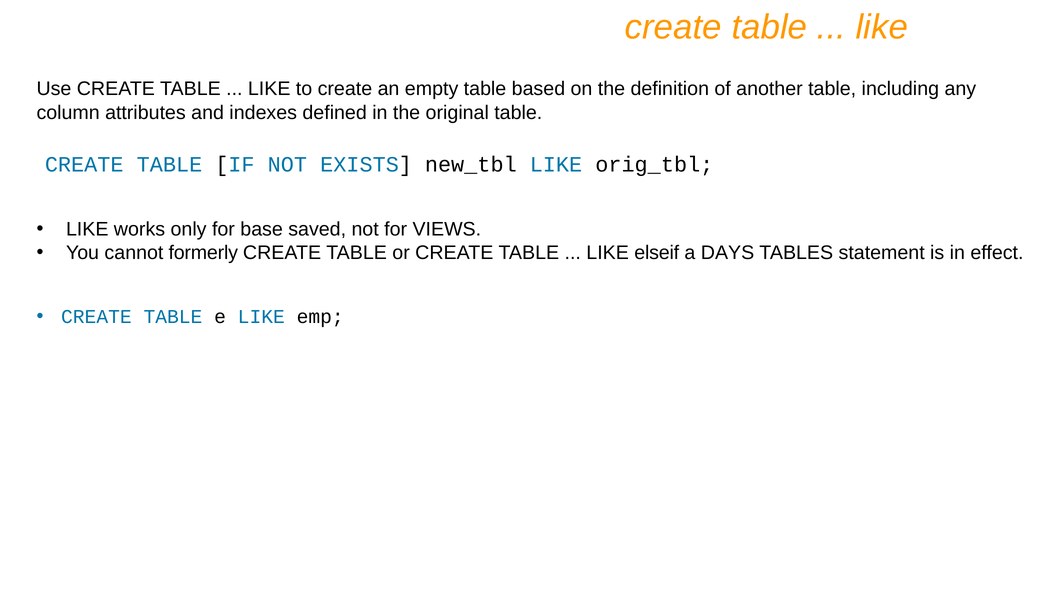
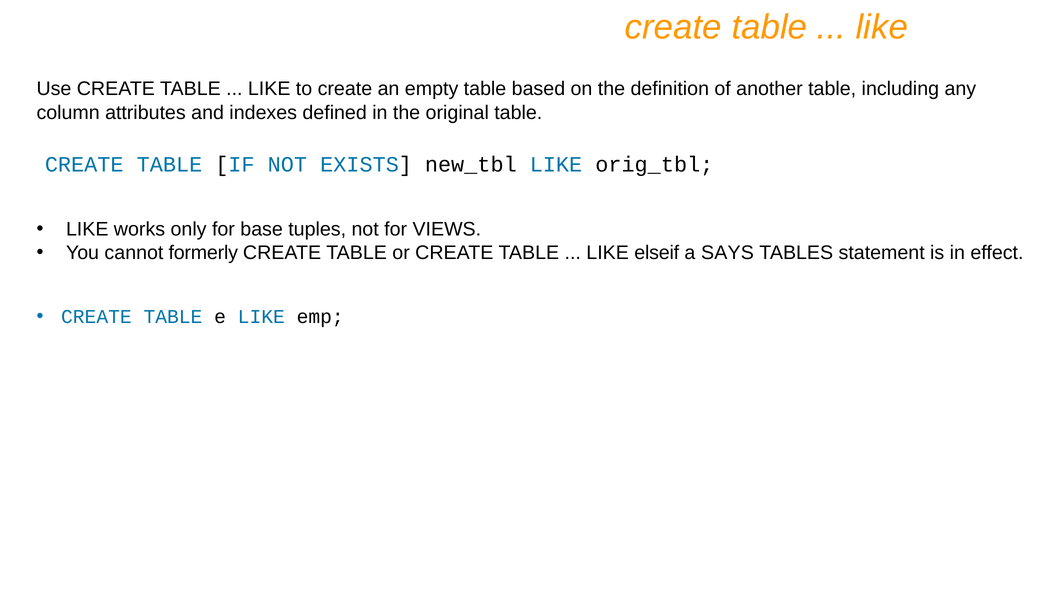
saved: saved -> tuples (317, 229)
DAYS: DAYS -> SAYS (727, 253)
